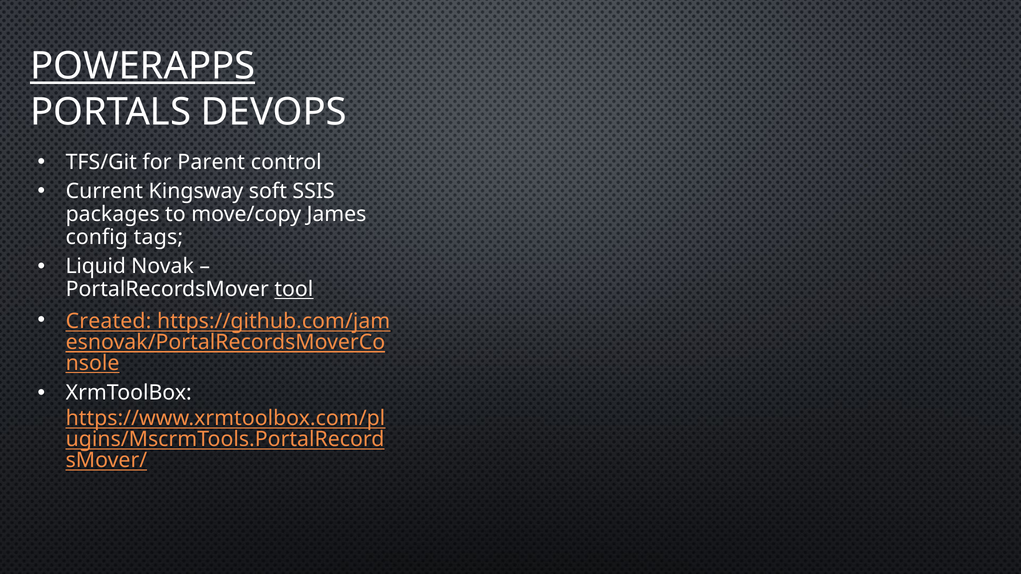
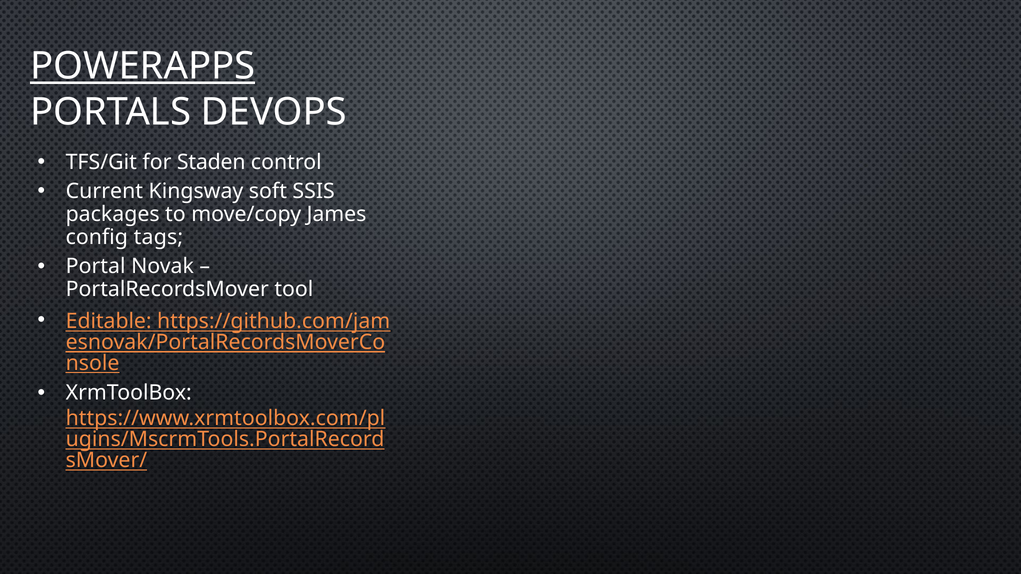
Parent: Parent -> Staden (211, 162)
Liquid: Liquid -> Portal (96, 267)
tool underline: present -> none (294, 290)
Created: Created -> Editable (109, 321)
